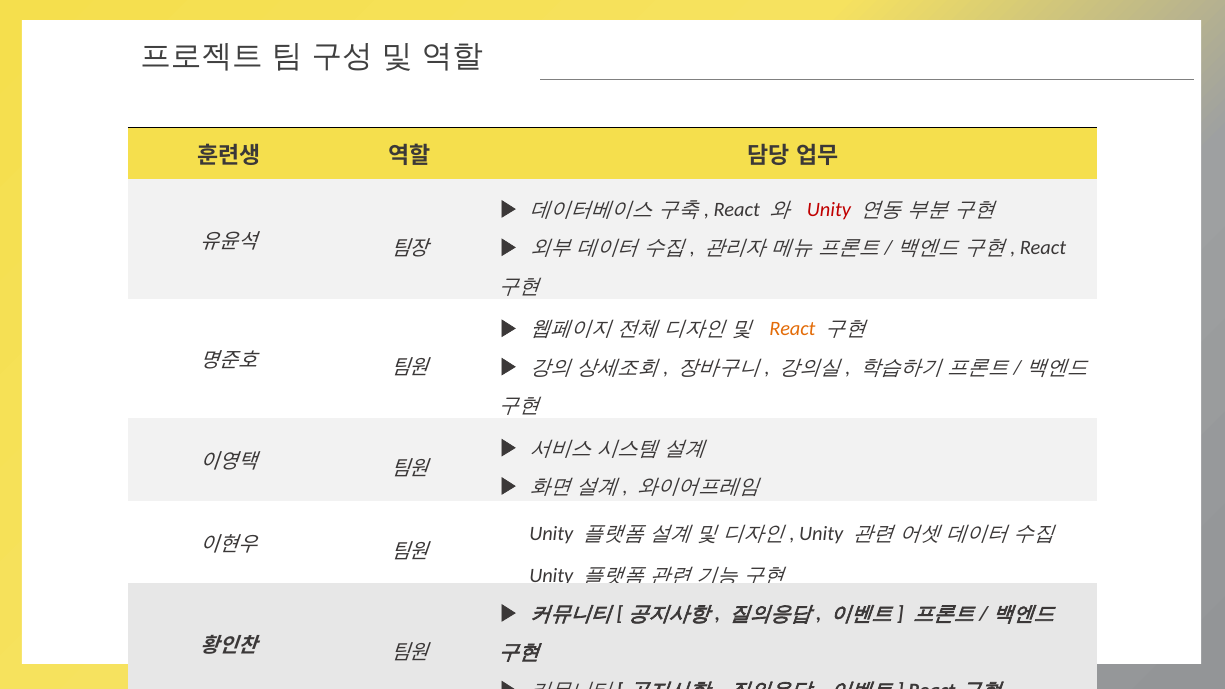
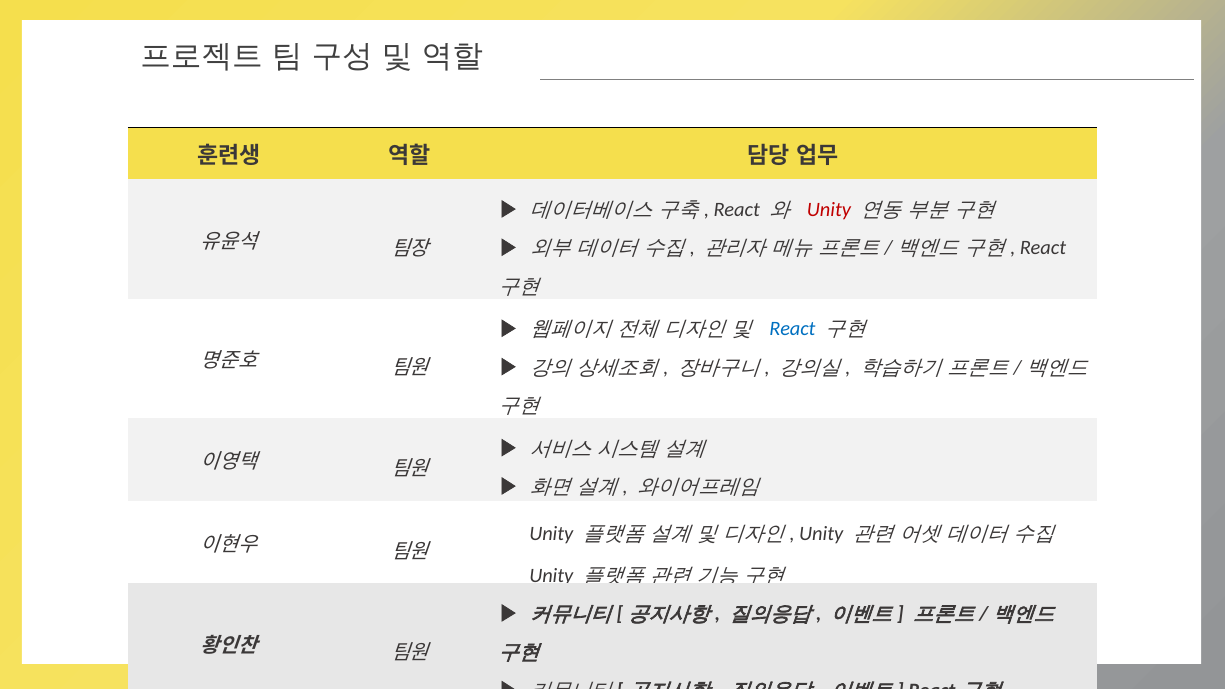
React colour: orange -> blue (792, 329)
